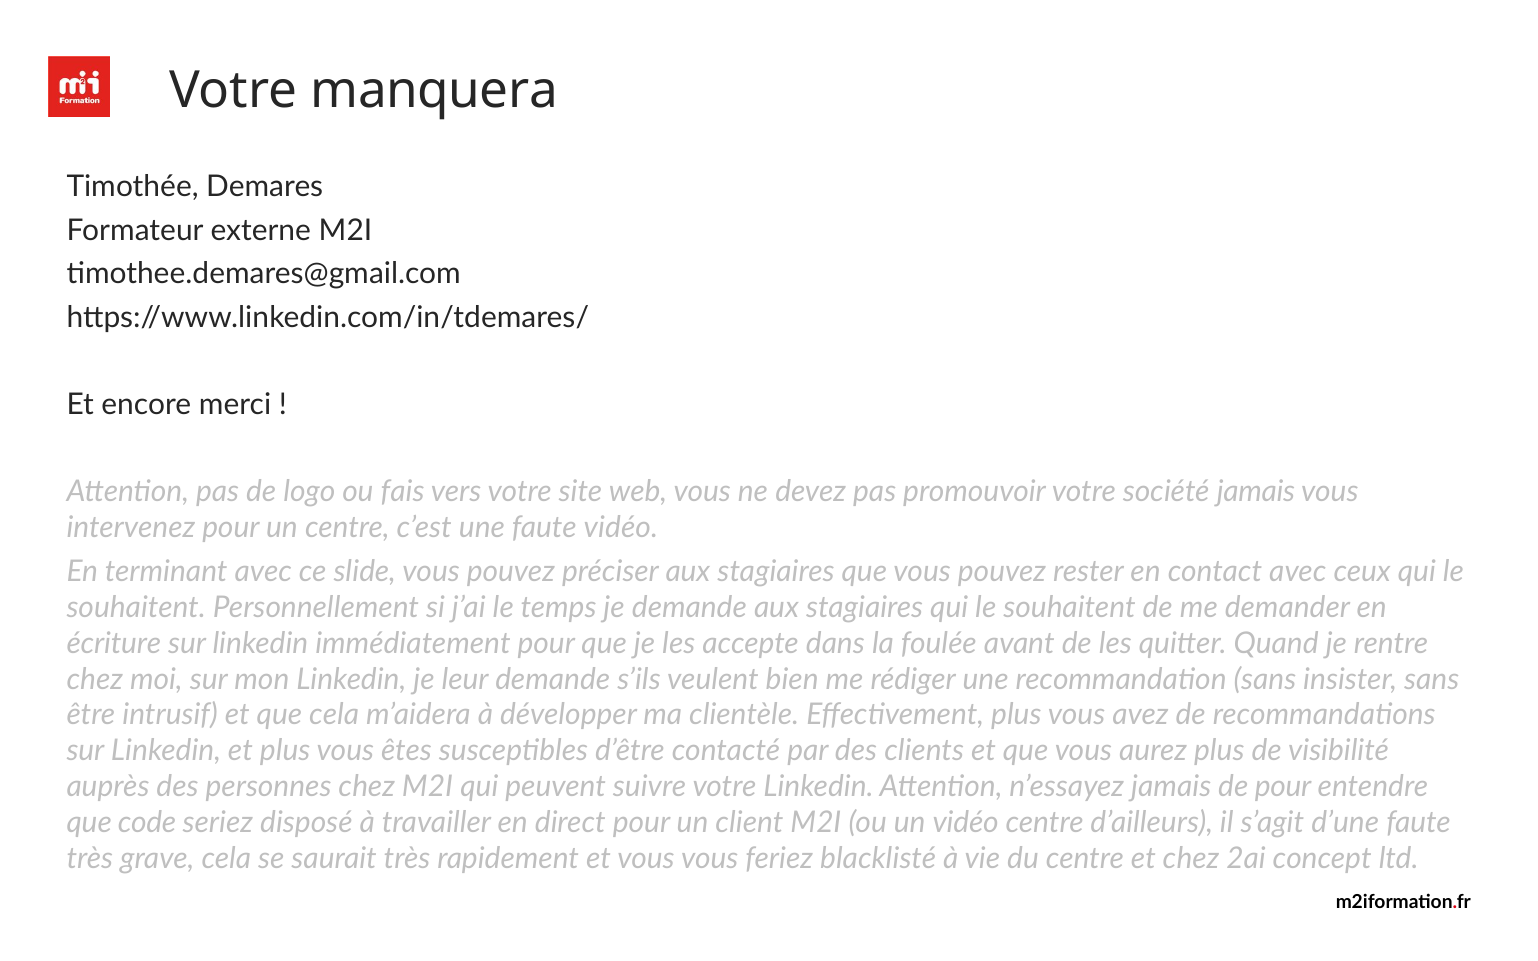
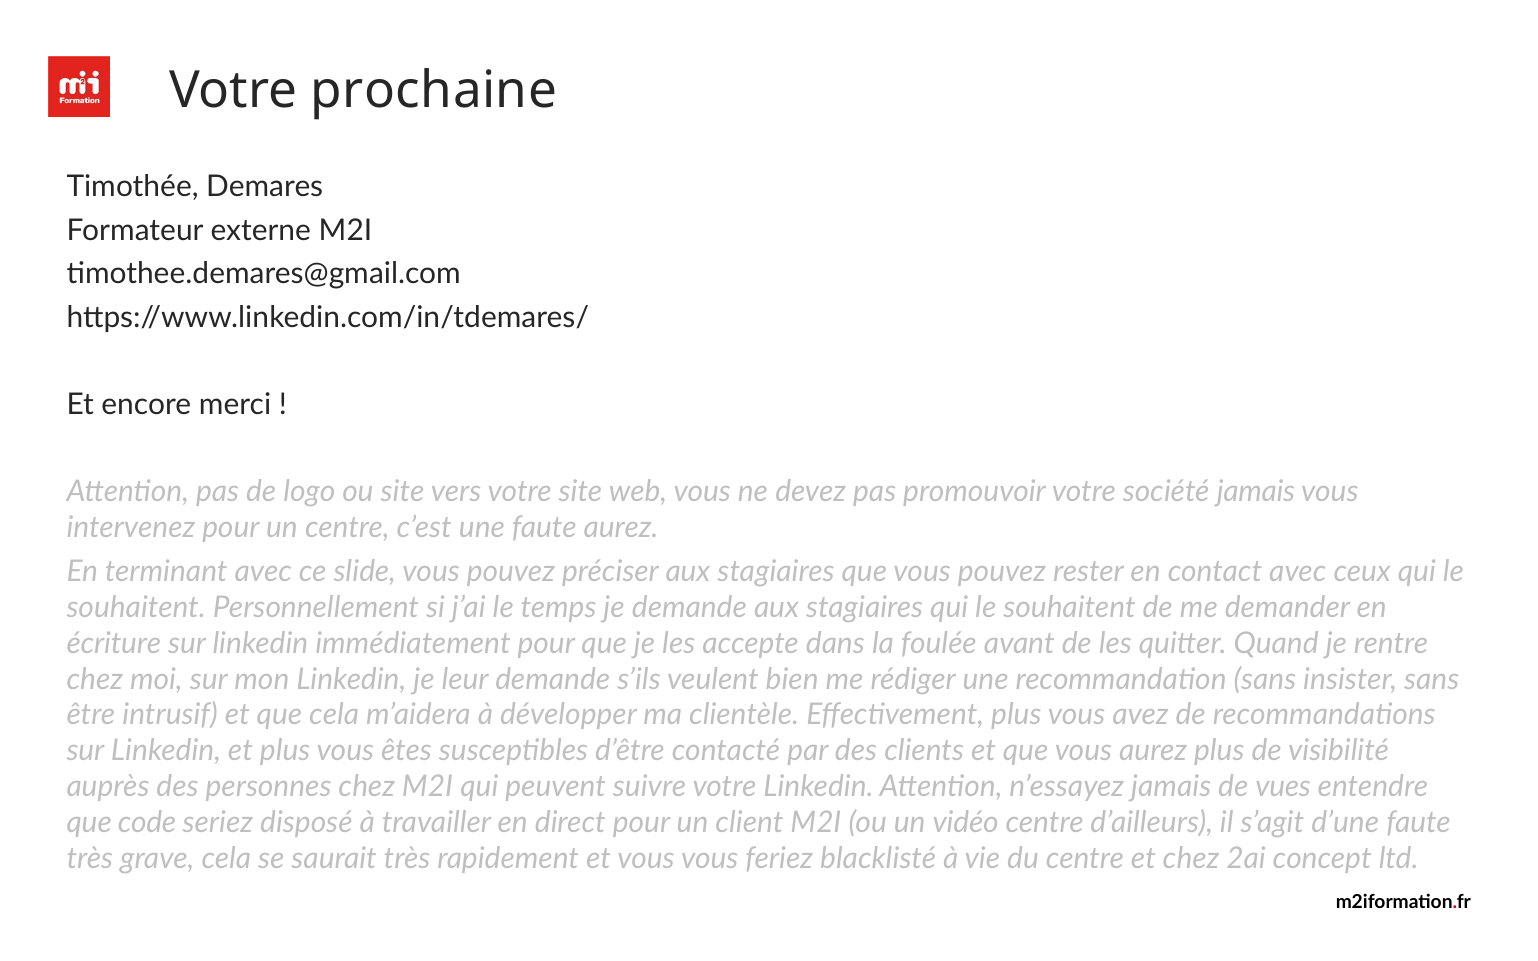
manquera: manquera -> prochaine (434, 90)
ou fais: fais -> site (403, 492)
faute vidéo: vidéo -> aurez (621, 528)
de pour: pour -> vues (1283, 787)
